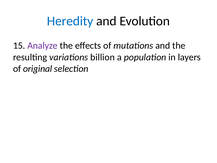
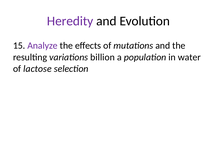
Heredity colour: blue -> purple (70, 21)
layers: layers -> water (189, 57)
original: original -> lactose (37, 69)
